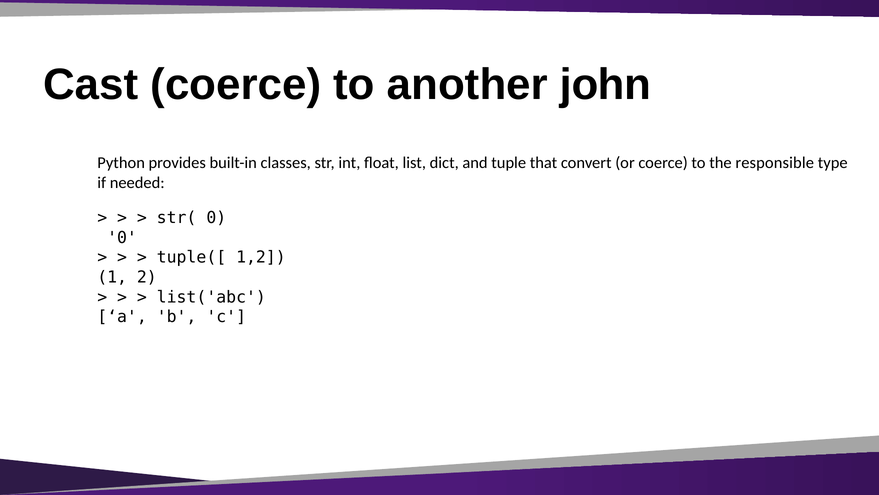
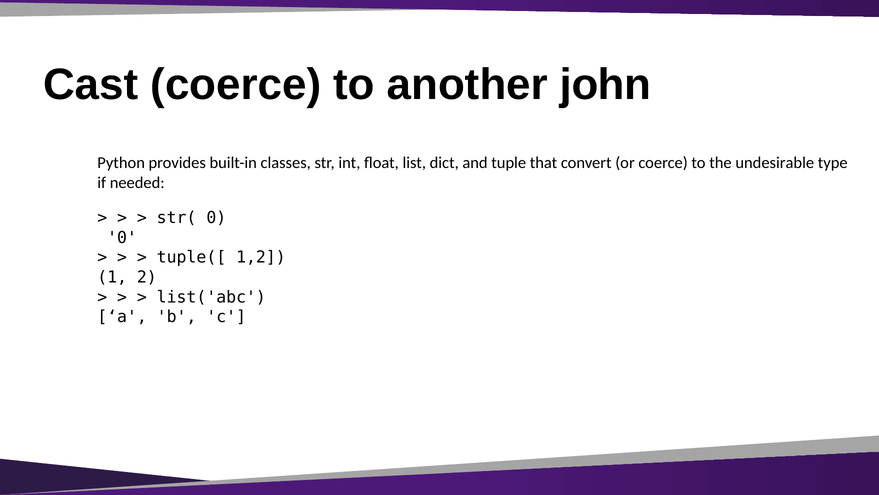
responsible: responsible -> undesirable (775, 163)
